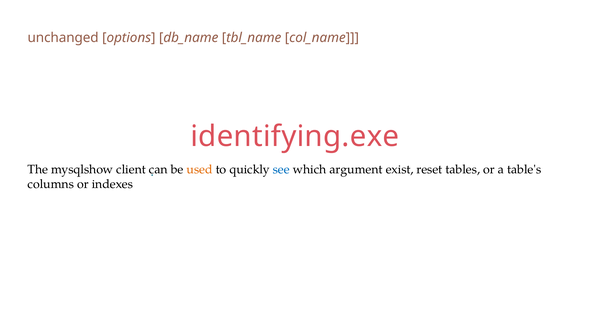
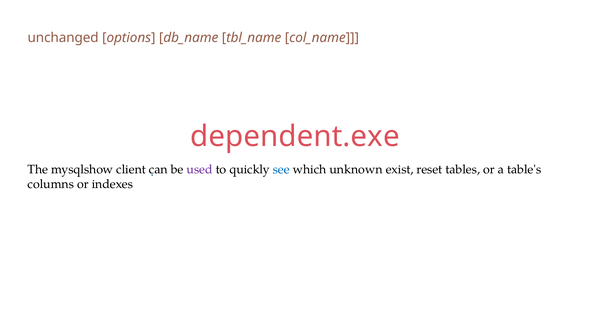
identifying.exe: identifying.exe -> dependent.exe (295, 136)
used colour: orange -> purple (200, 169)
argument: argument -> unknown (356, 169)
